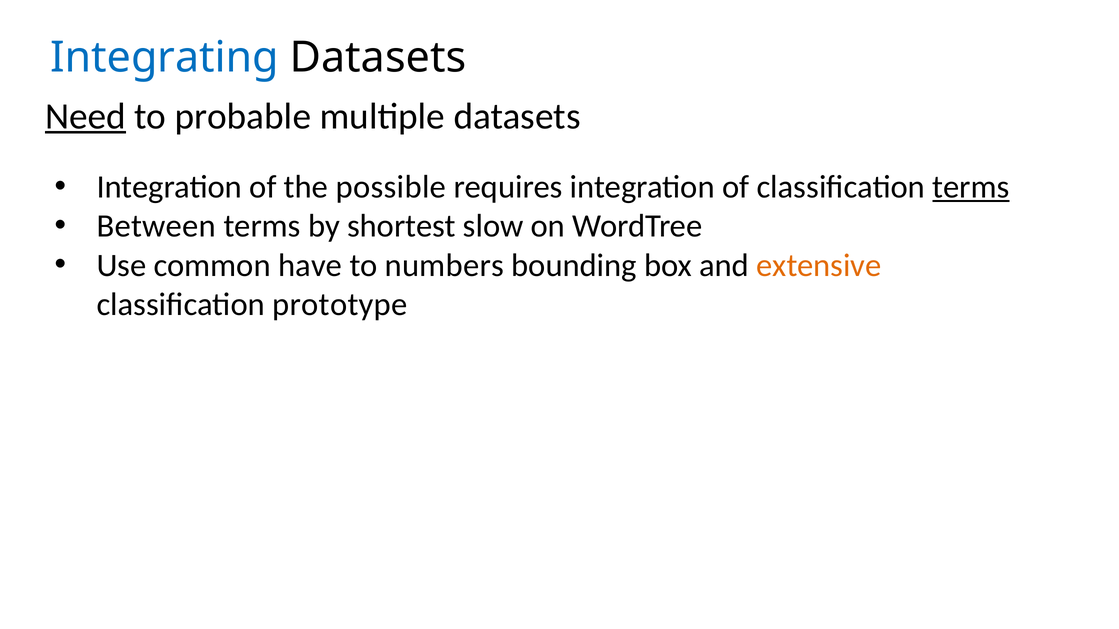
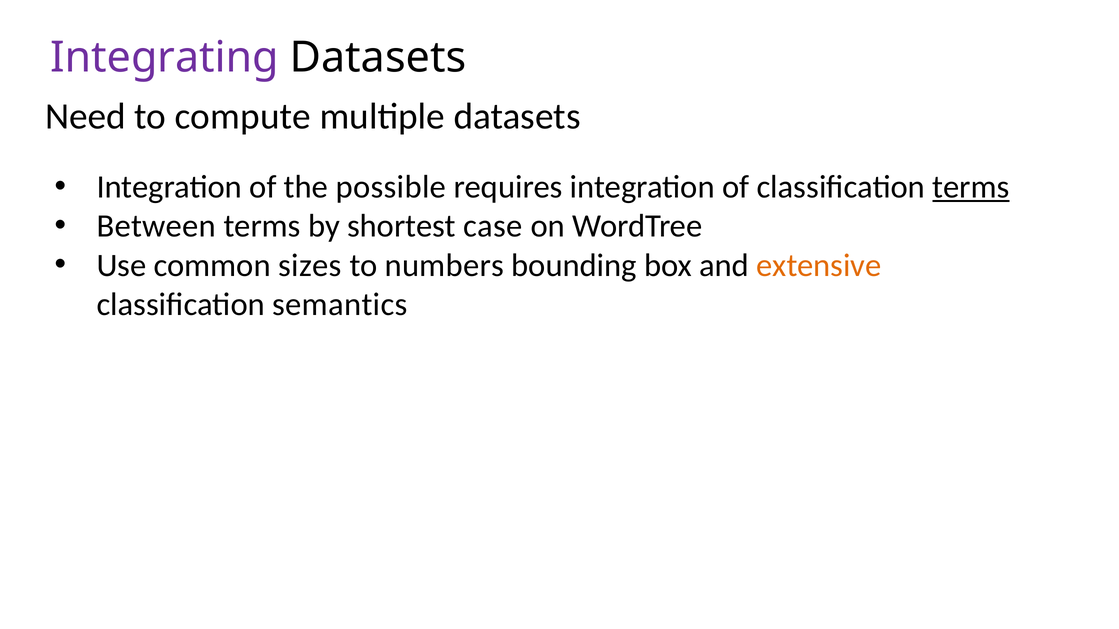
Integrating colour: blue -> purple (165, 58)
Need underline: present -> none (85, 116)
probable: probable -> compute (243, 116)
slow: slow -> case (493, 226)
have: have -> sizes (310, 266)
prototype: prototype -> semantics (340, 305)
